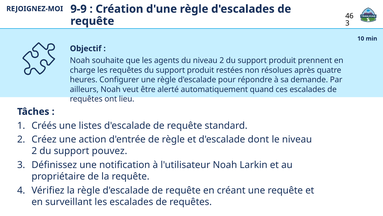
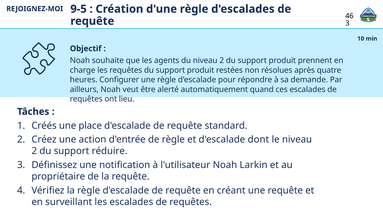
9-9: 9-9 -> 9-5 (79, 9)
listes: listes -> place (90, 125)
pouvez: pouvez -> réduire (110, 151)
